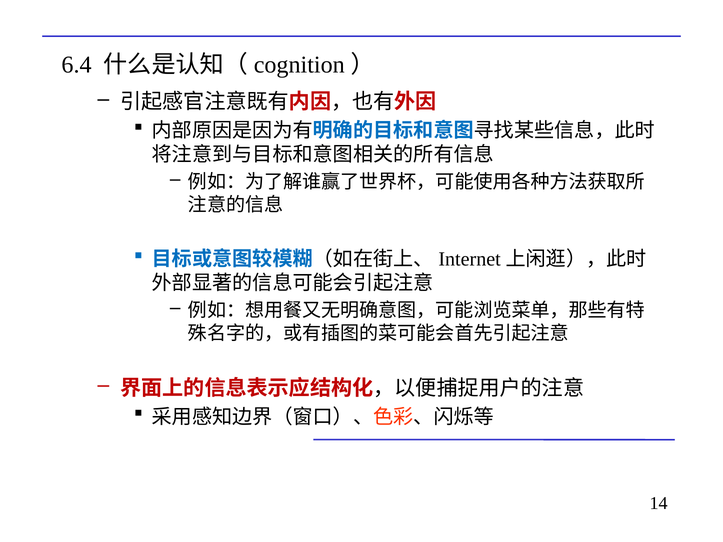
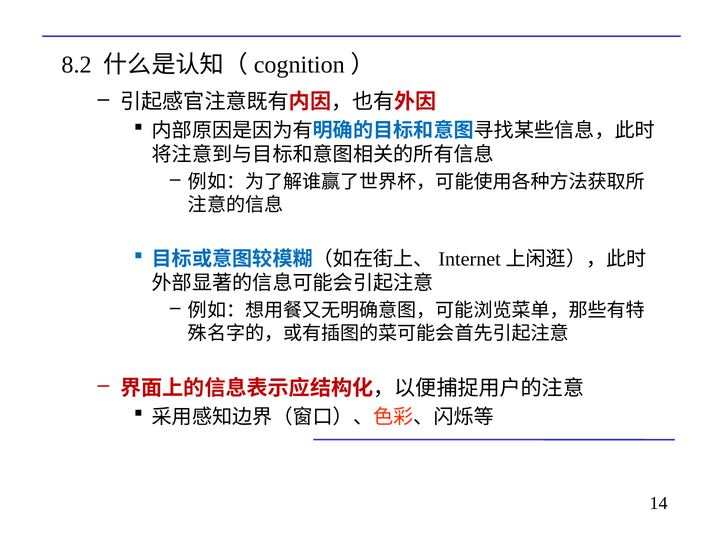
6.4: 6.4 -> 8.2 (77, 65)
